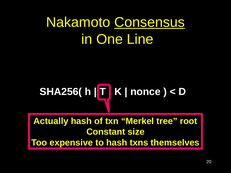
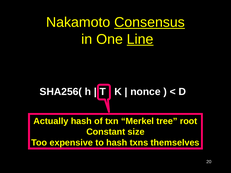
Line underline: none -> present (140, 39)
